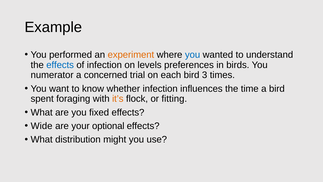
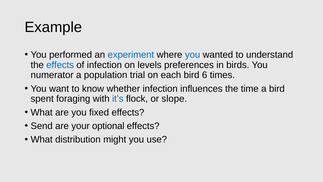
experiment colour: orange -> blue (131, 55)
concerned: concerned -> population (106, 75)
3: 3 -> 6 (205, 75)
it’s colour: orange -> blue (118, 99)
fitting: fitting -> slope (174, 99)
Wide: Wide -> Send (42, 126)
